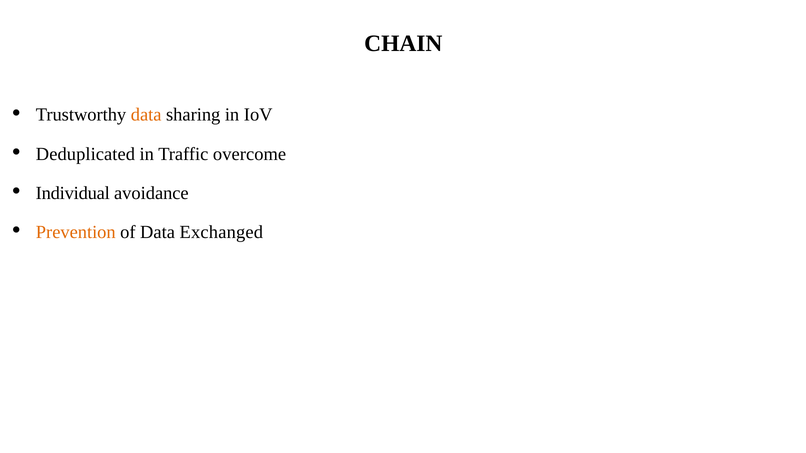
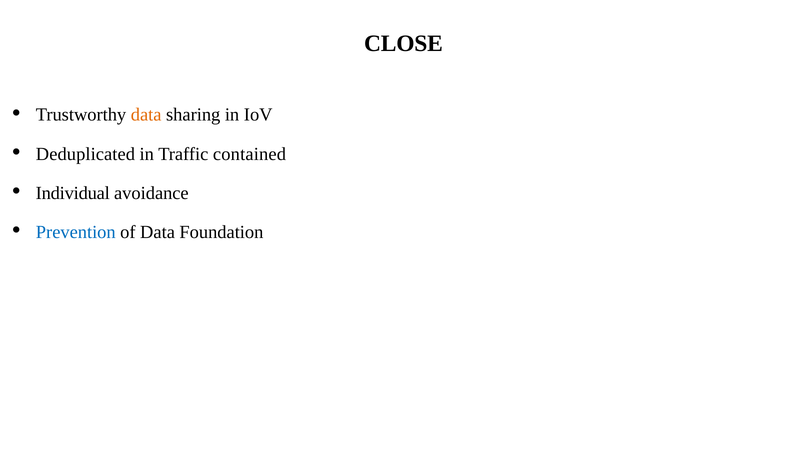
CHAIN: CHAIN -> CLOSE (403, 43)
overcome: overcome -> contained (250, 154)
Prevention colour: orange -> blue (76, 232)
Exchanged: Exchanged -> Foundation (221, 232)
